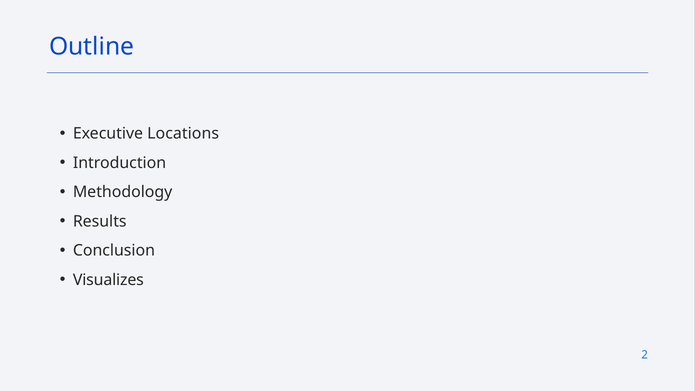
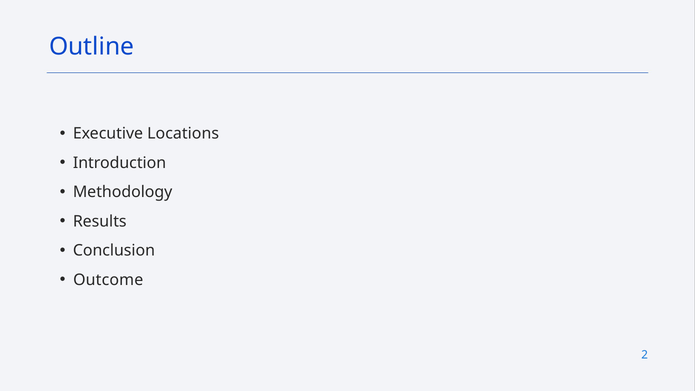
Visualizes: Visualizes -> Outcome (108, 280)
